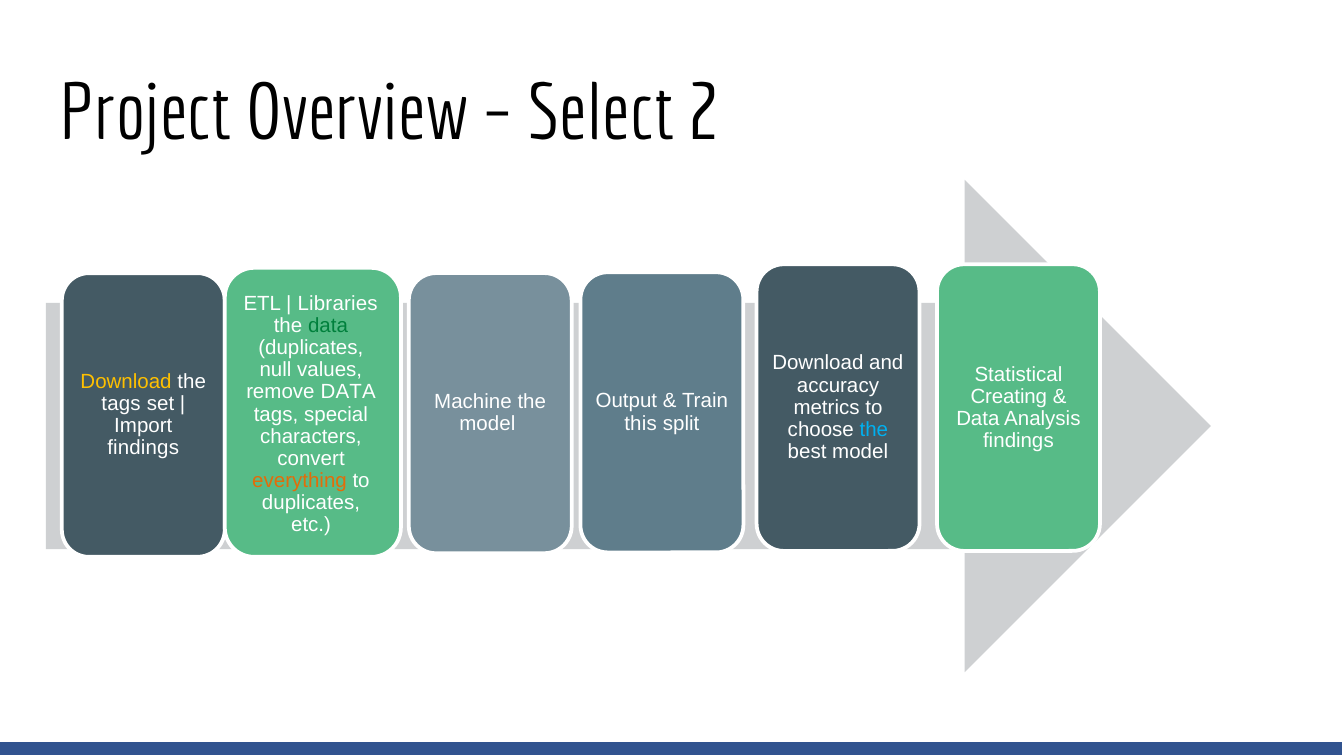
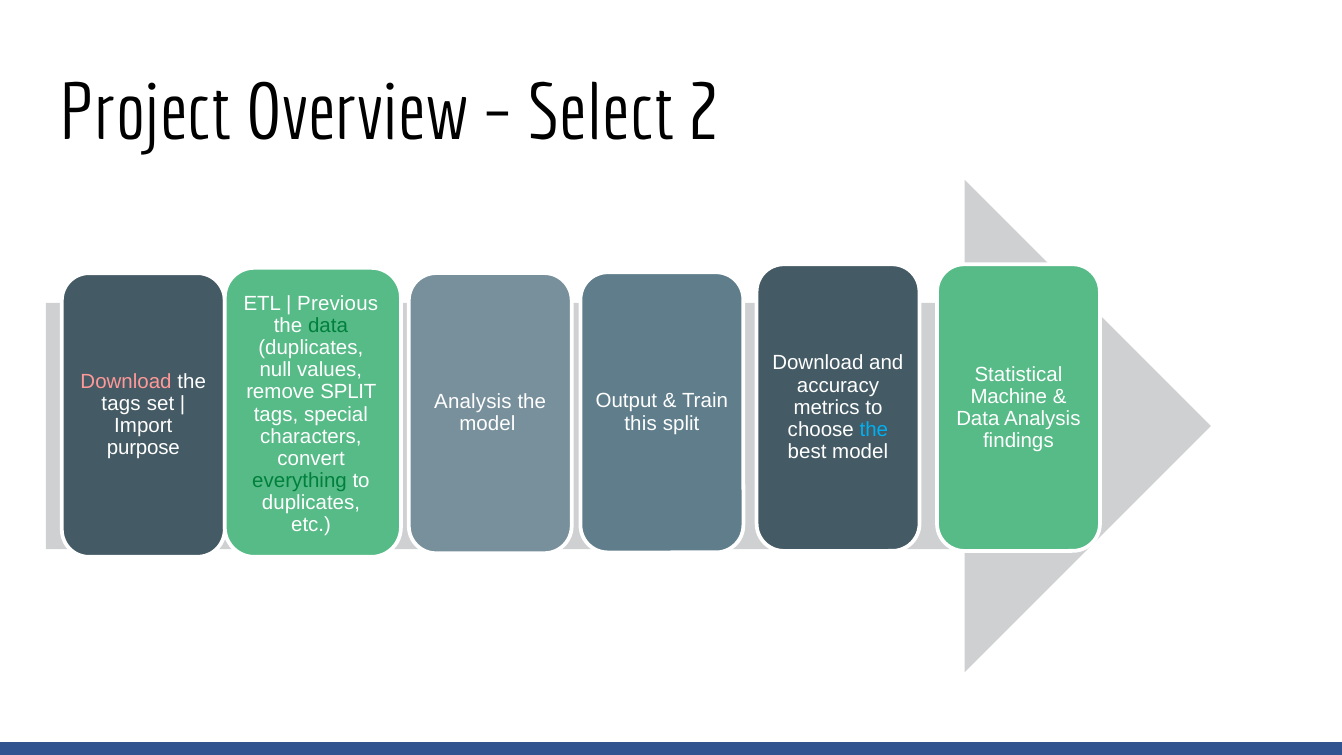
Libraries: Libraries -> Previous (338, 304)
Download colour: yellow -> pink (126, 382)
remove DATA: DATA -> SPLIT (348, 392)
Creating: Creating -> Machine (1009, 396)
Machine: Machine -> Analysis (473, 402)
findings: findings -> purpose (143, 448)
everything colour: orange -> green (300, 481)
